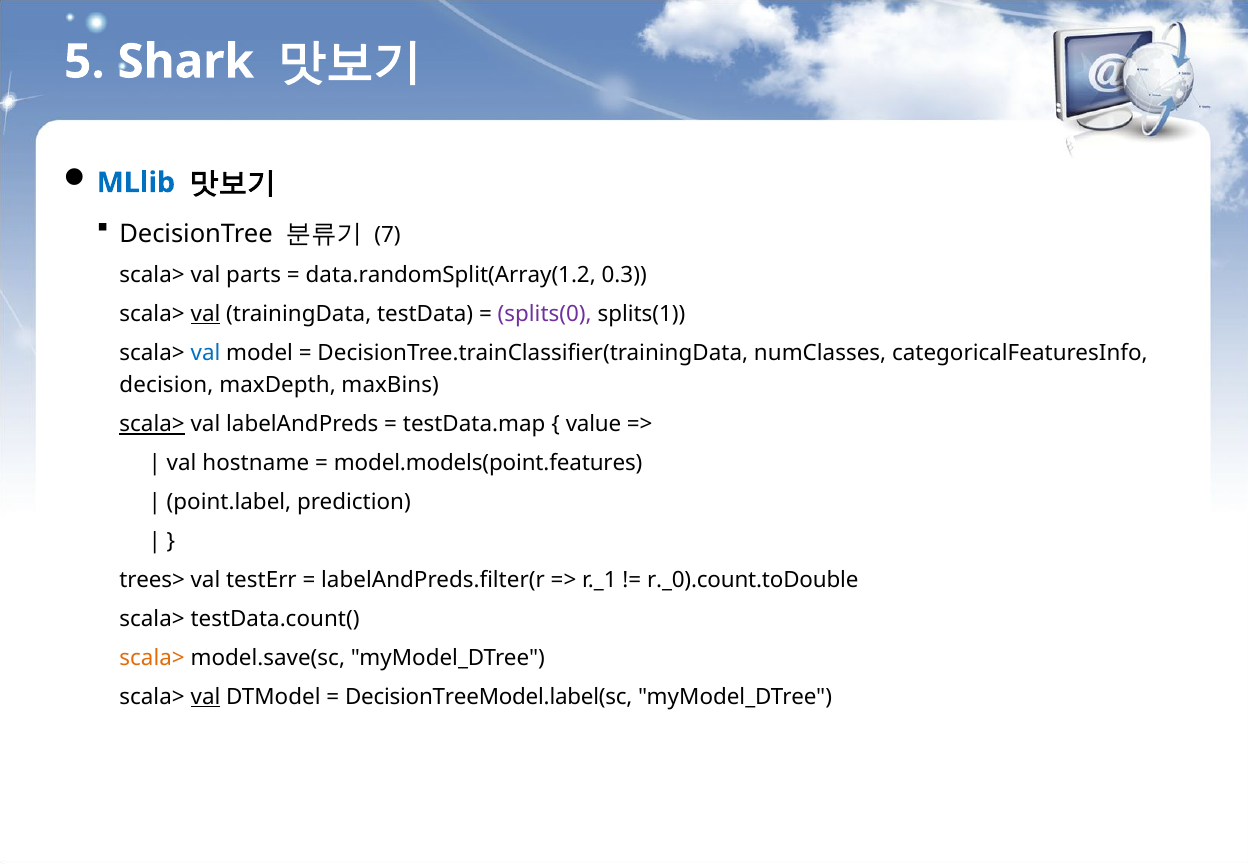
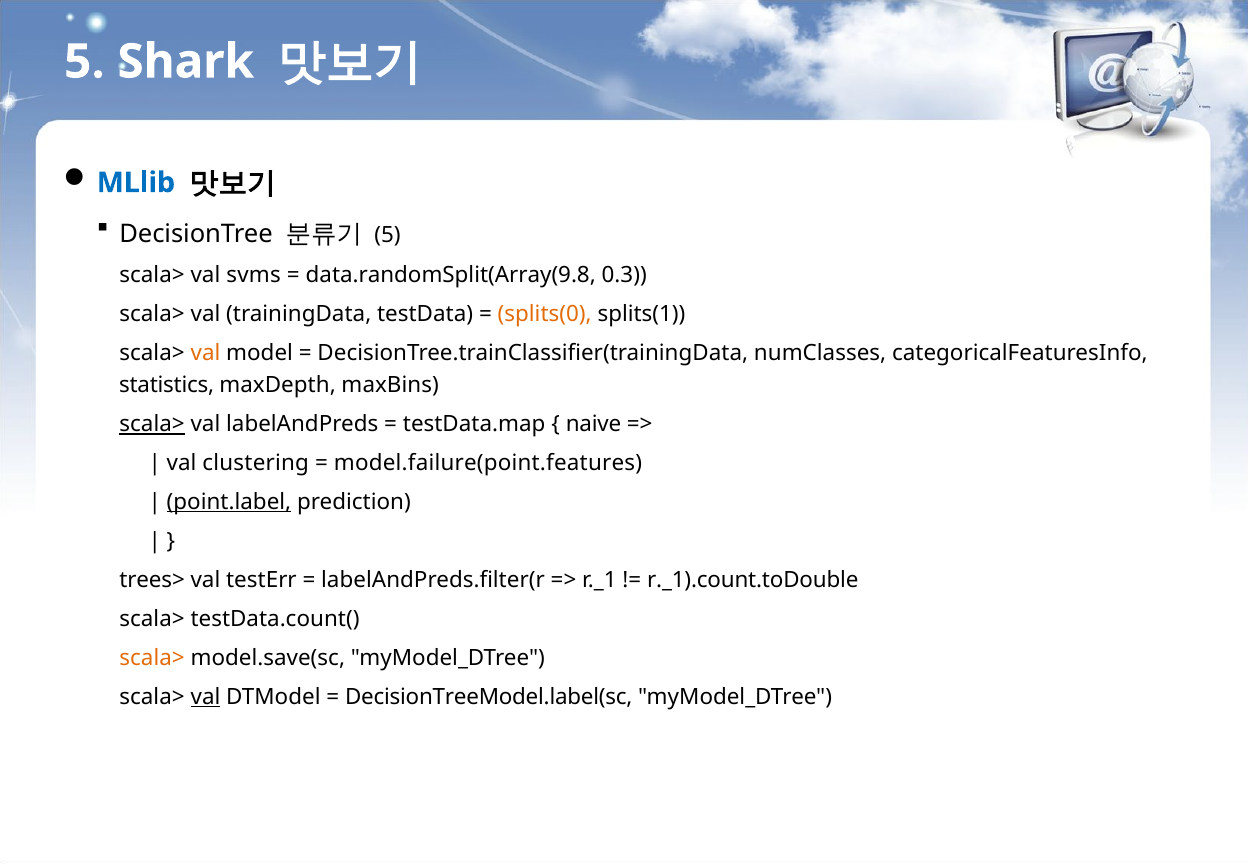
7: 7 -> 5 (388, 235)
parts: parts -> svms (254, 275)
data.randomSplit(Array(1.2: data.randomSplit(Array(1.2 -> data.randomSplit(Array(9.8 (451, 275)
val underline: present -> none (206, 314)
splits(0 colour: purple -> orange (545, 314)
val colour: blue -> orange (206, 353)
decision: decision -> statistics (167, 385)
value: value -> naive (593, 424)
hostname: hostname -> clustering (256, 463)
model.models(point.features: model.models(point.features -> model.failure(point.features (488, 463)
point.label underline: none -> present (229, 502)
r._0).count.toDouble: r._0).count.toDouble -> r._1).count.toDouble (753, 580)
